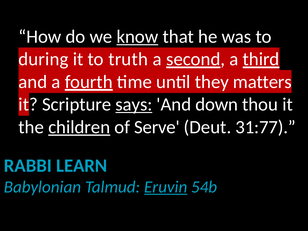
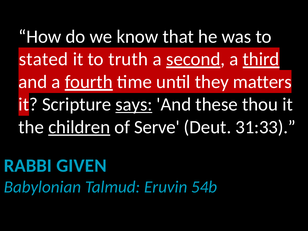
know underline: present -> none (137, 37)
during: during -> stated (43, 59)
down: down -> these (217, 104)
31:77: 31:77 -> 31:33 (266, 127)
LEARN: LEARN -> GIVEN (82, 166)
Eruvin underline: present -> none (166, 187)
